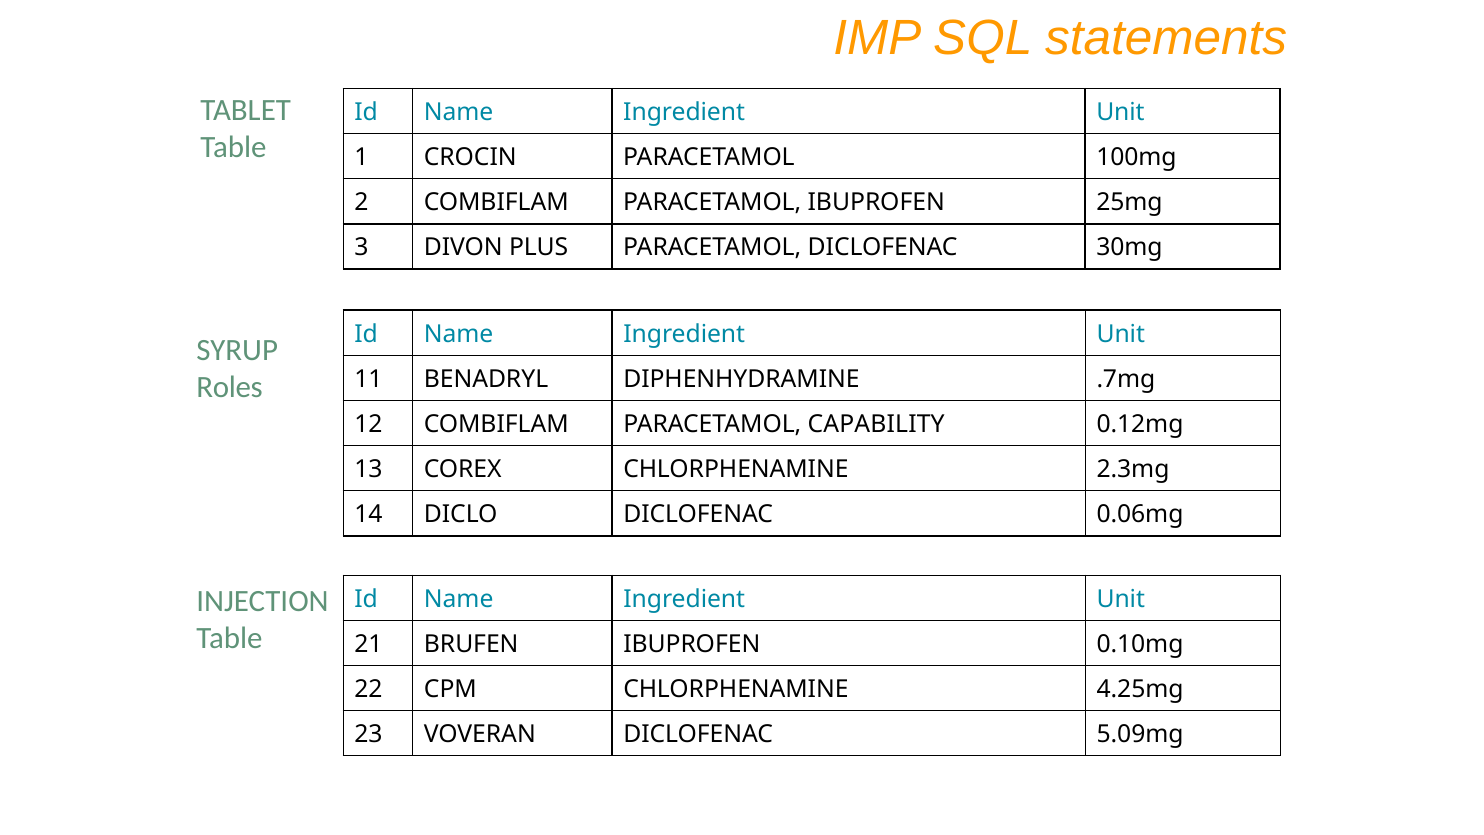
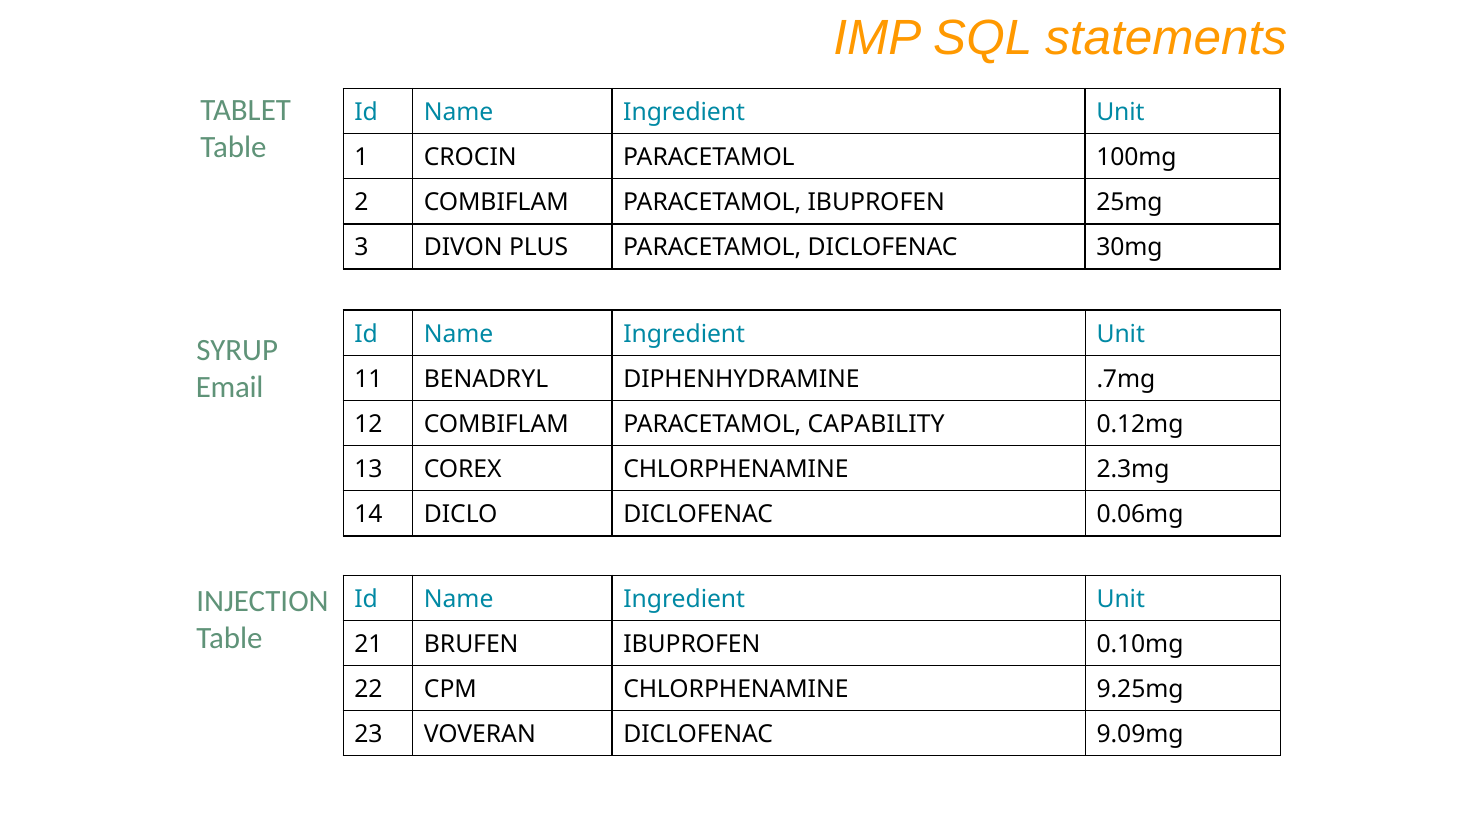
Roles: Roles -> Email (230, 387)
4.25mg: 4.25mg -> 9.25mg (1140, 689)
5.09mg: 5.09mg -> 9.09mg (1140, 734)
